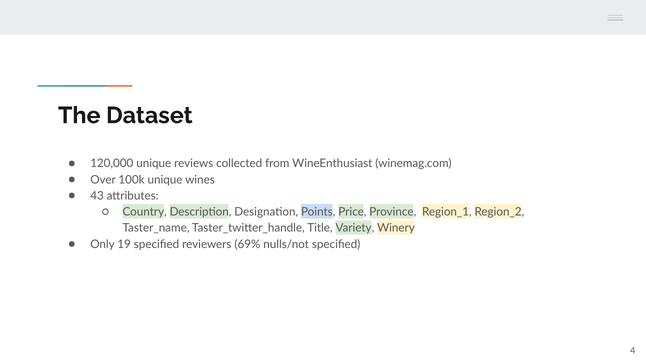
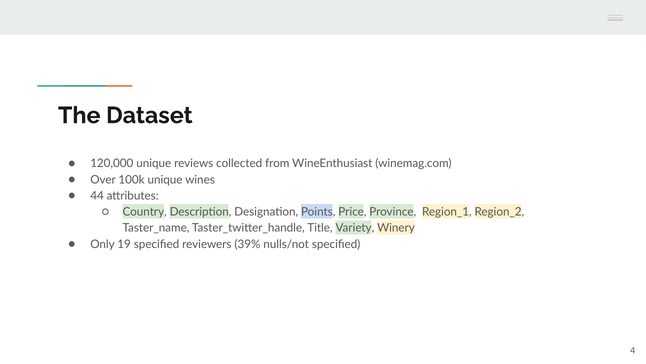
43: 43 -> 44 (97, 195)
69%: 69% -> 39% (247, 244)
